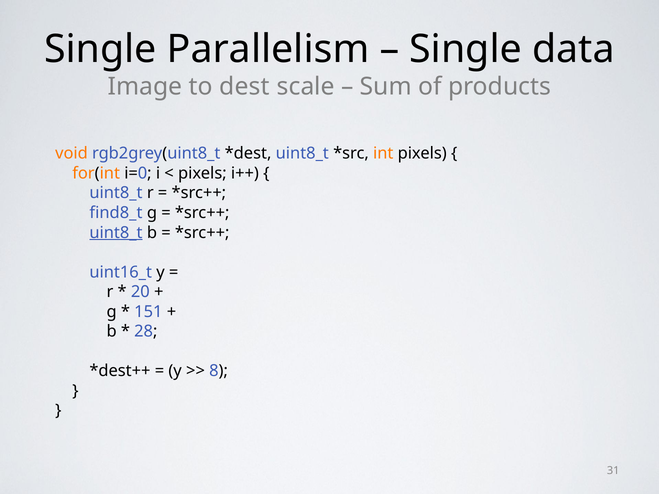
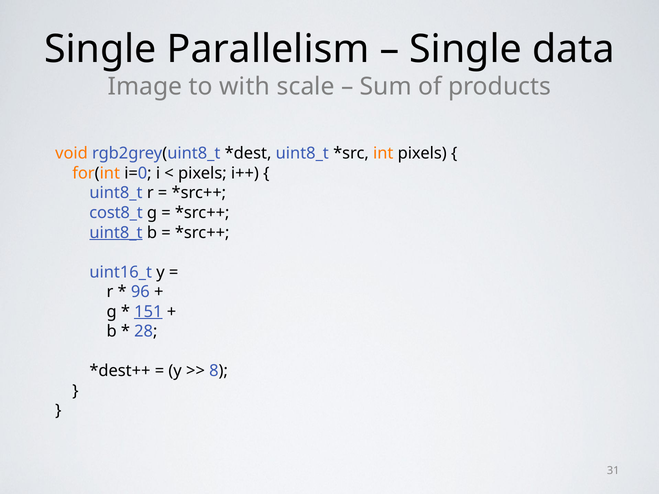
dest: dest -> with (245, 87)
find8_t: find8_t -> cost8_t (116, 213)
20: 20 -> 96 (140, 292)
151 underline: none -> present (148, 312)
